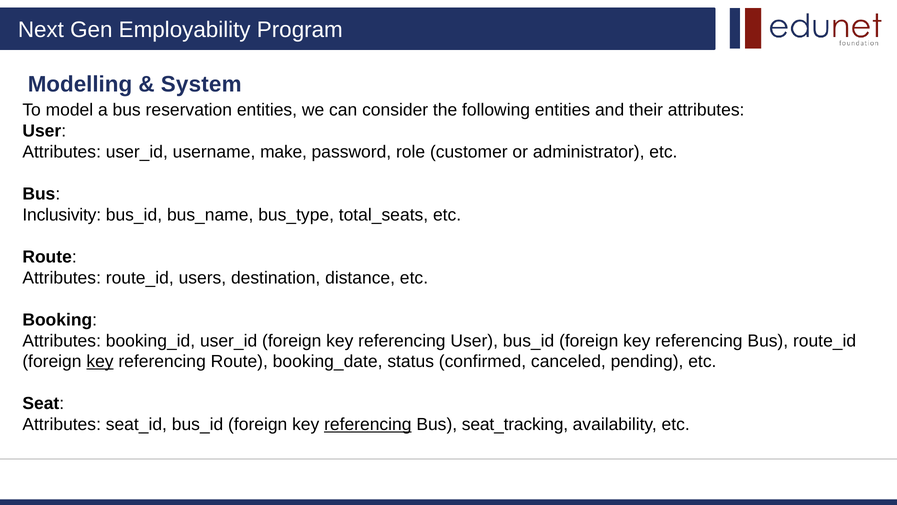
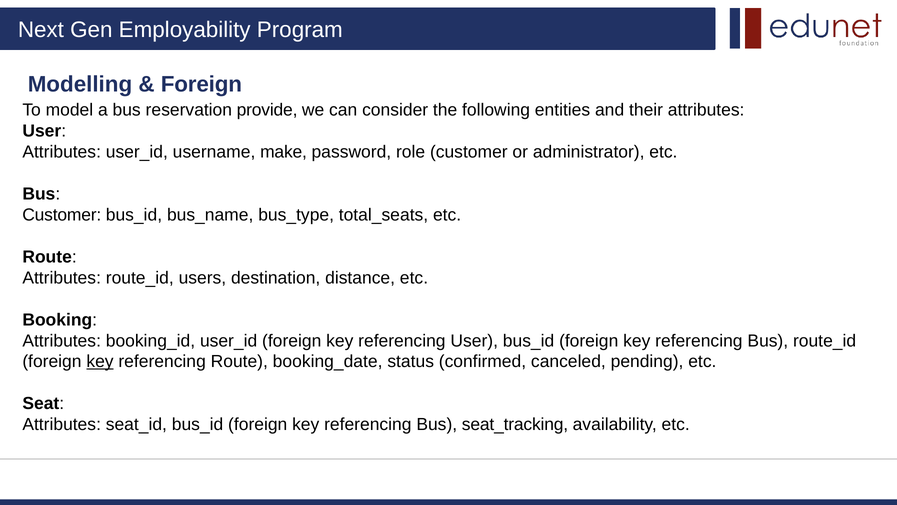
System: System -> Foreign (201, 84)
reservation entities: entities -> provide (267, 110)
Inclusivity: Inclusivity -> Customer (62, 215)
referencing underline: present -> none (368, 424)
